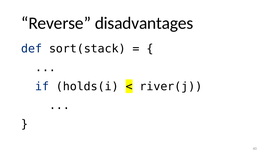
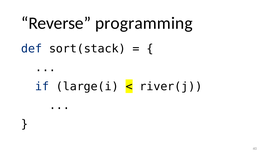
disadvantages: disadvantages -> programming (144, 23)
holds(i: holds(i -> large(i (87, 87)
